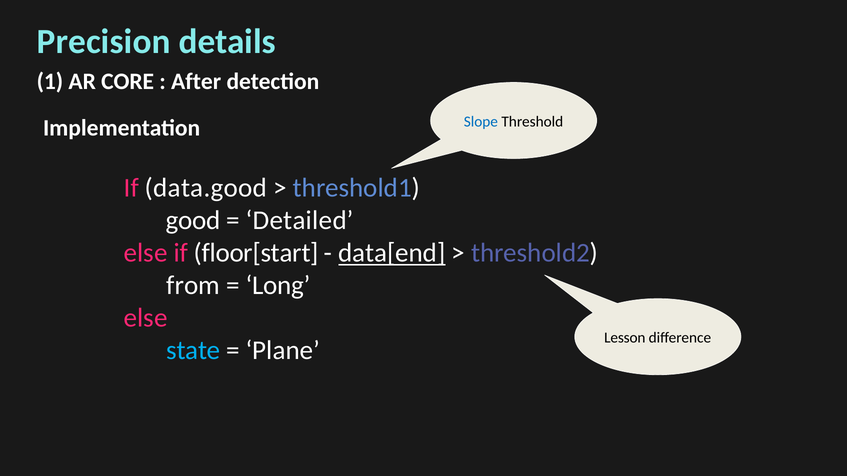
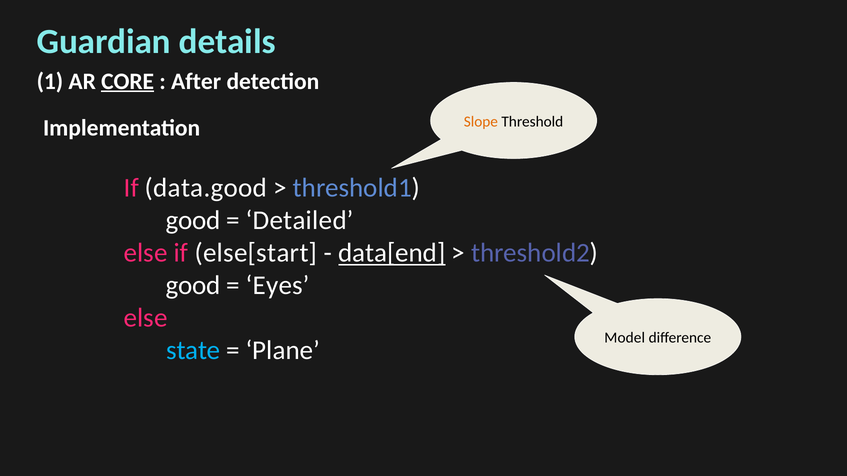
Precision: Precision -> Guardian (104, 42)
CORE underline: none -> present (128, 81)
Slope colour: blue -> orange (481, 122)
floor[start: floor[start -> else[start (256, 253)
from: from -> good (193, 286)
Long: Long -> Eyes (278, 286)
Lesson: Lesson -> Model (625, 338)
